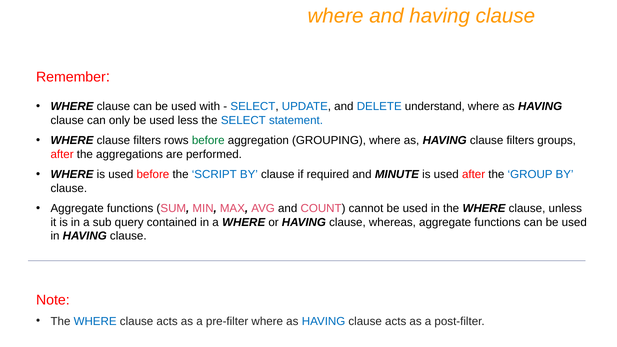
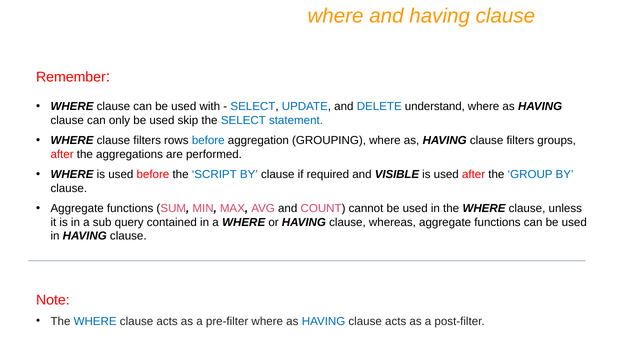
less: less -> skip (188, 120)
before colour: green -> blue (208, 141)
MINUTE: MINUTE -> VISIBLE (397, 174)
